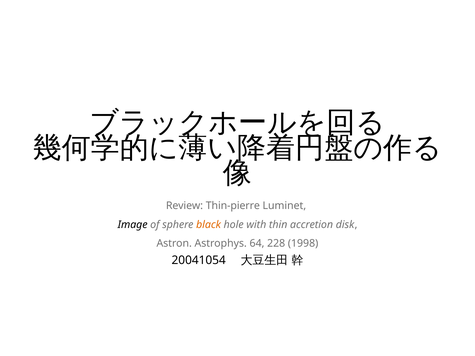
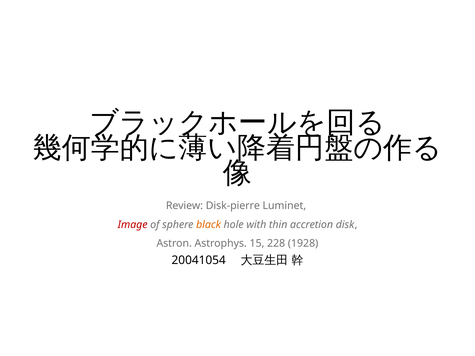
Thin-pierre: Thin-pierre -> Disk-pierre (233, 206)
Image colour: black -> red (133, 225)
64: 64 -> 15 (257, 244)
1998: 1998 -> 1928 (303, 244)
